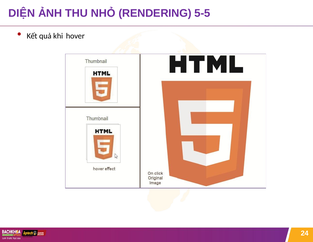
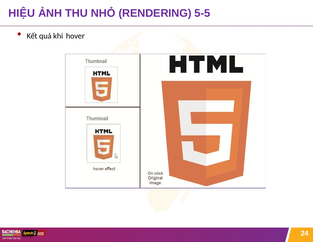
DIỆN: DIỆN -> HIỆU (22, 13)
